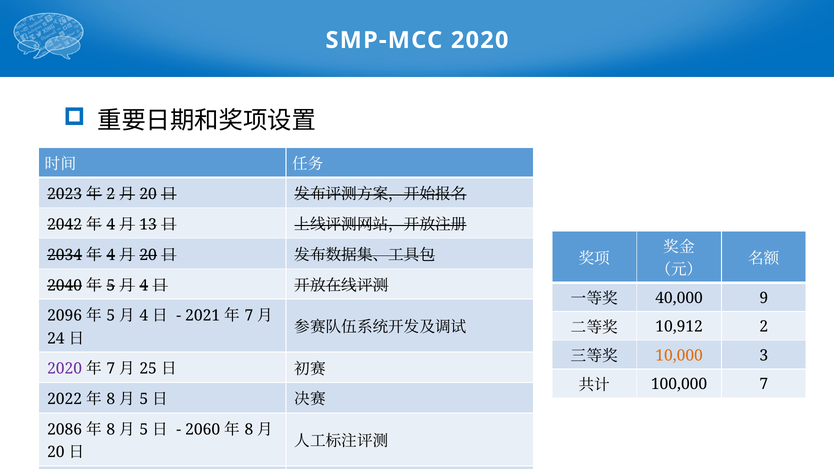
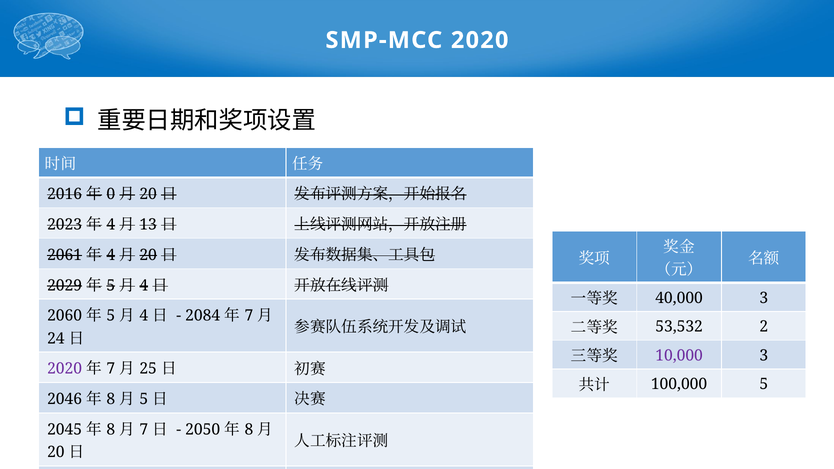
2023: 2023 -> 2016 (65, 194)
2: 2 -> 0 (111, 194)
2042: 2042 -> 2023 (65, 225)
2034: 2034 -> 2061 (65, 255)
2040: 2040 -> 2029 (65, 285)
40,000 9: 9 -> 3 (764, 298)
2096: 2096 -> 2060 (65, 316)
2021: 2021 -> 2084 (203, 316)
10,912: 10,912 -> 53,532 (679, 327)
10,000 colour: orange -> purple (679, 356)
100,000 7: 7 -> 5 (764, 384)
2022: 2022 -> 2046 (65, 399)
2086: 2086 -> 2045 (65, 430)
5: 5 -> 7 (144, 430)
2060: 2060 -> 2050 (203, 430)
